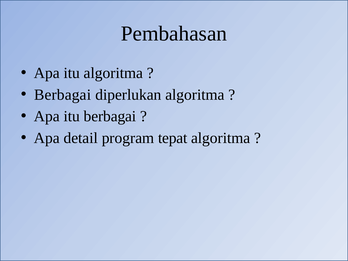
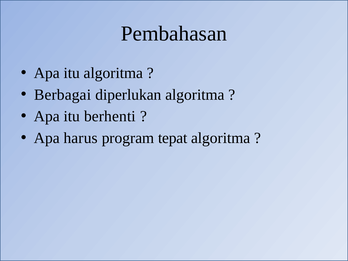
itu berbagai: berbagai -> berhenti (110, 116)
detail: detail -> harus (81, 138)
